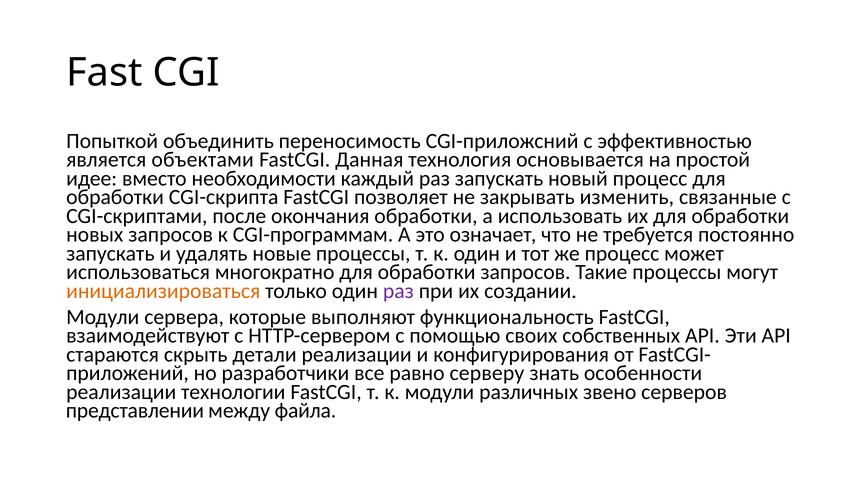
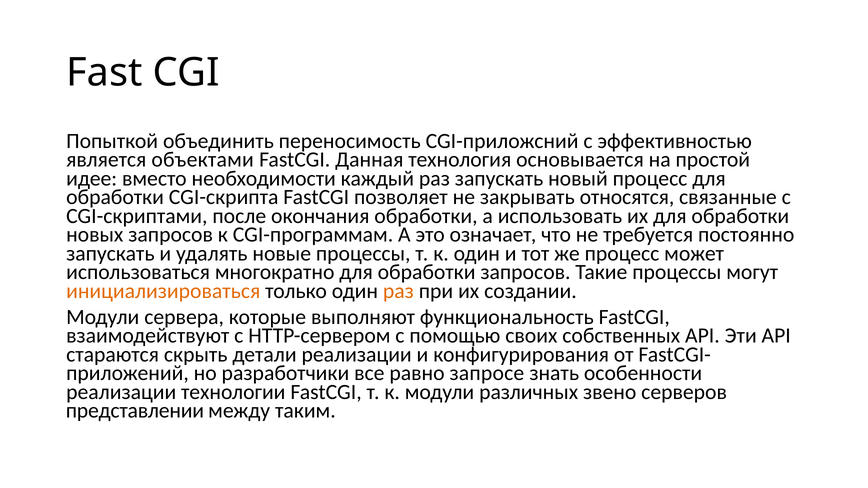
изменить: изменить -> относятся (627, 197)
раз colour: purple -> orange (398, 291)
серверу: серверу -> запросе (487, 373)
файла: файла -> таким (305, 411)
